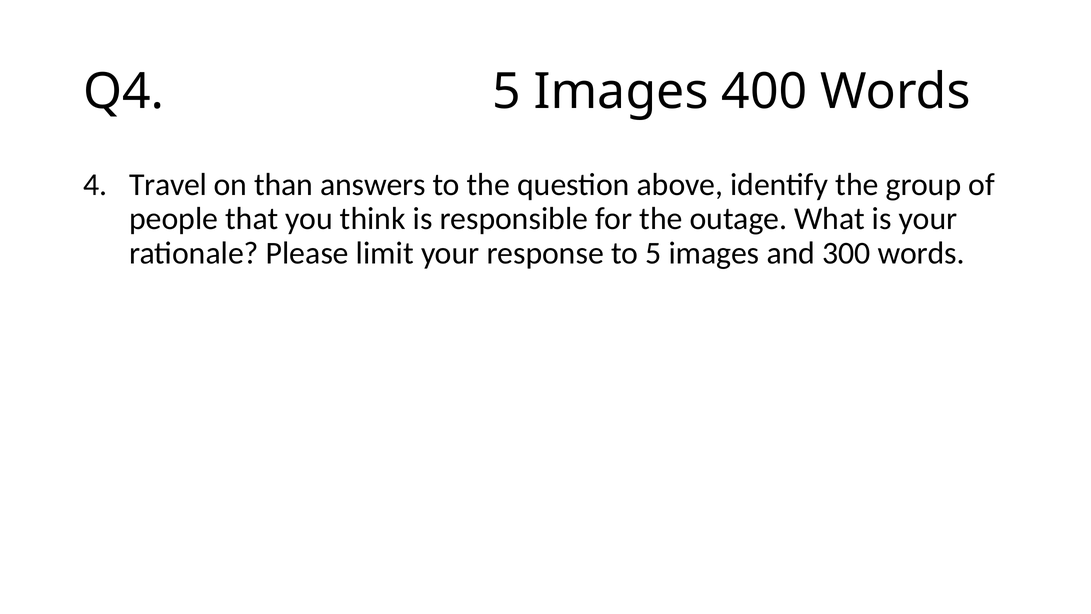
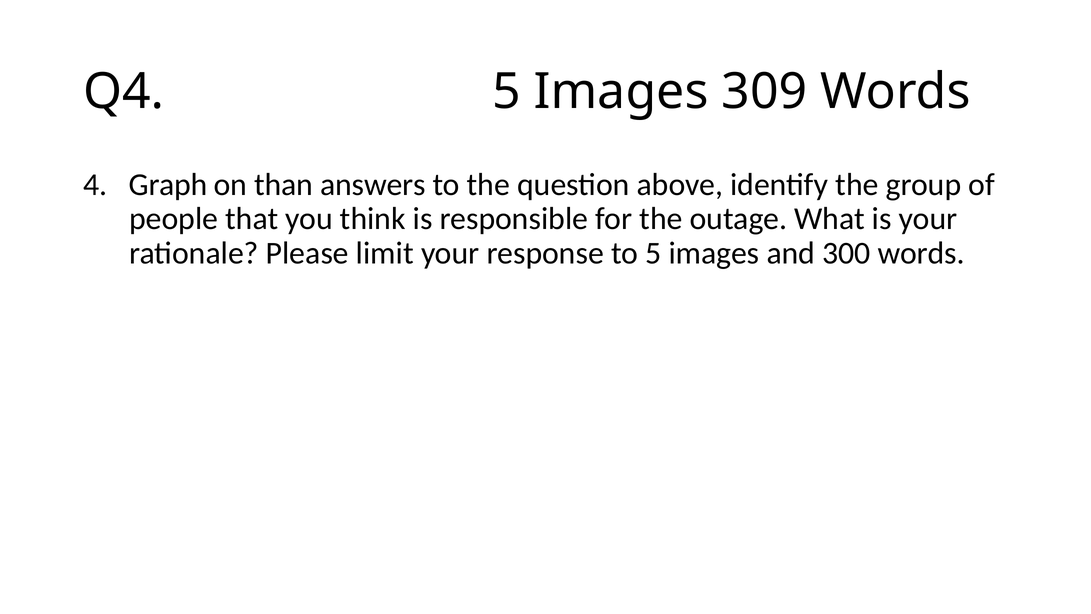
400: 400 -> 309 (764, 92)
Travel: Travel -> Graph (168, 184)
